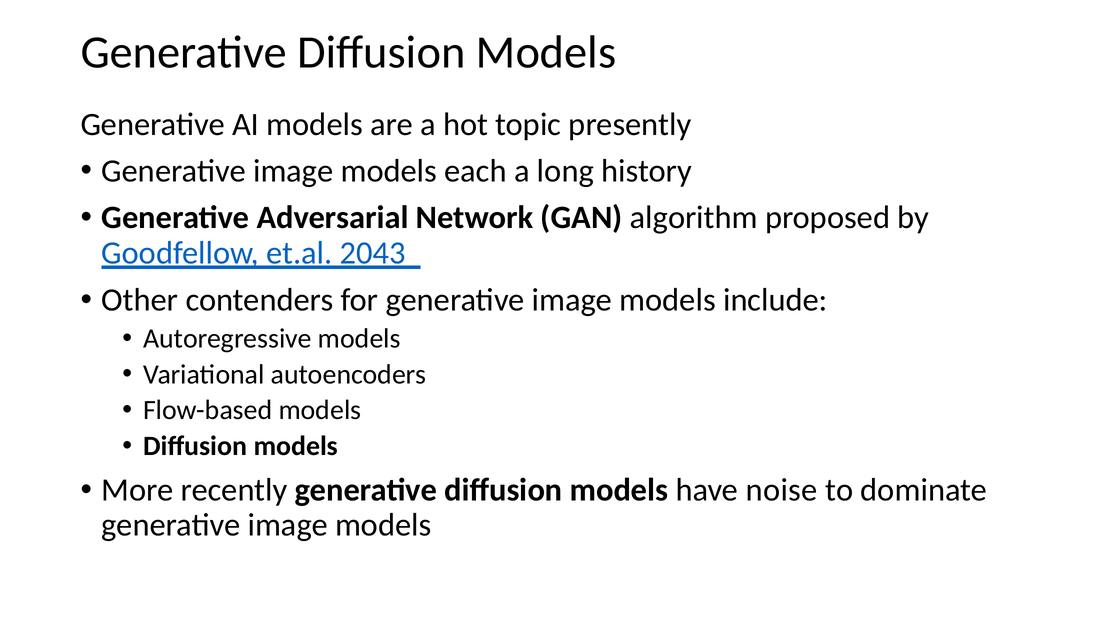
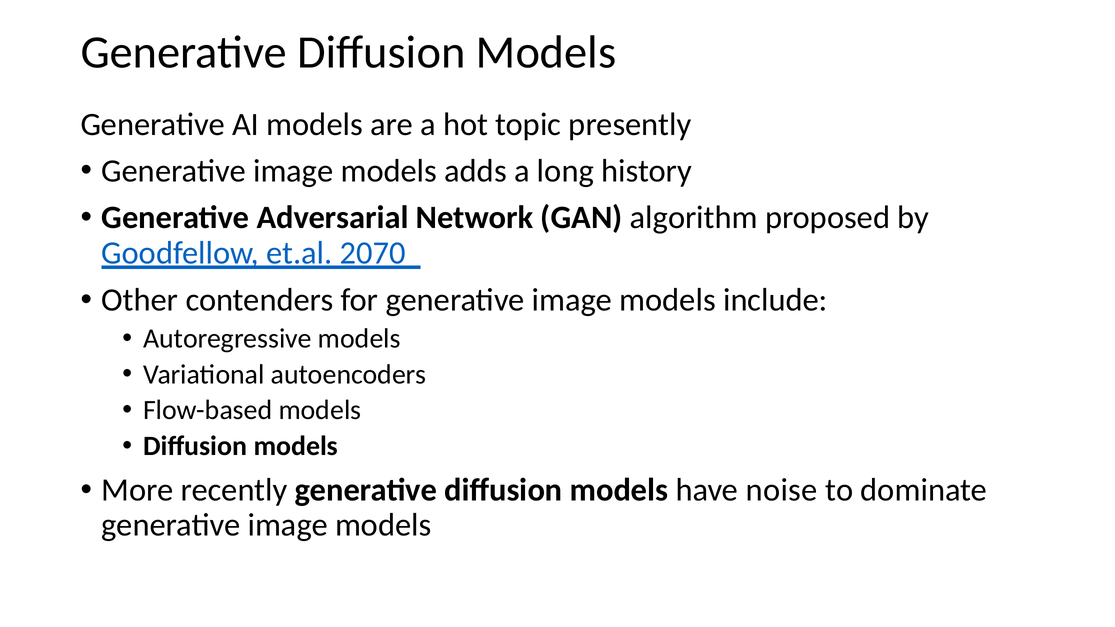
each: each -> adds (476, 171)
2043: 2043 -> 2070 (373, 253)
